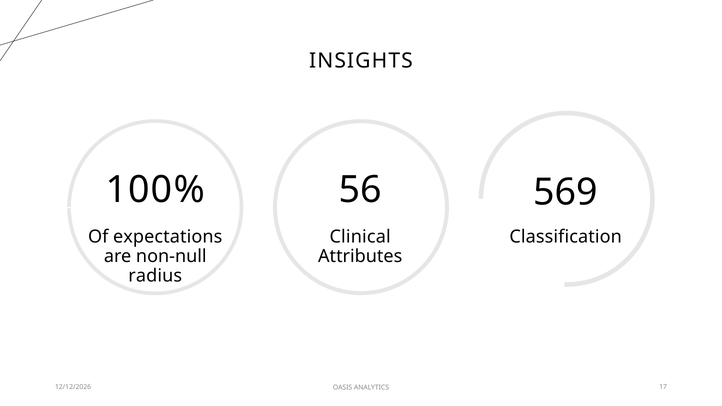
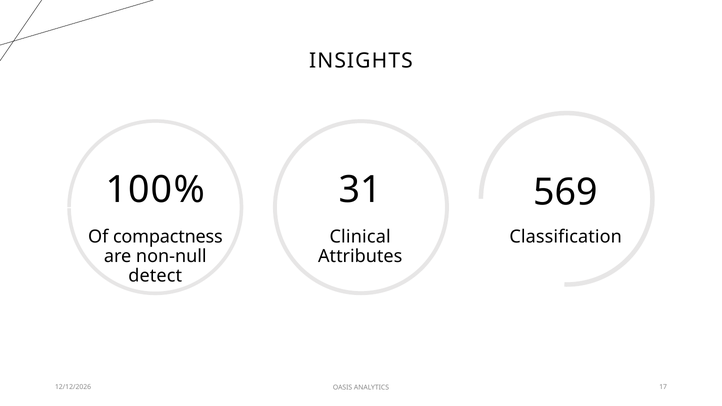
56: 56 -> 31 (360, 190)
expectations: expectations -> compactness (168, 237)
radius: radius -> detect (155, 276)
